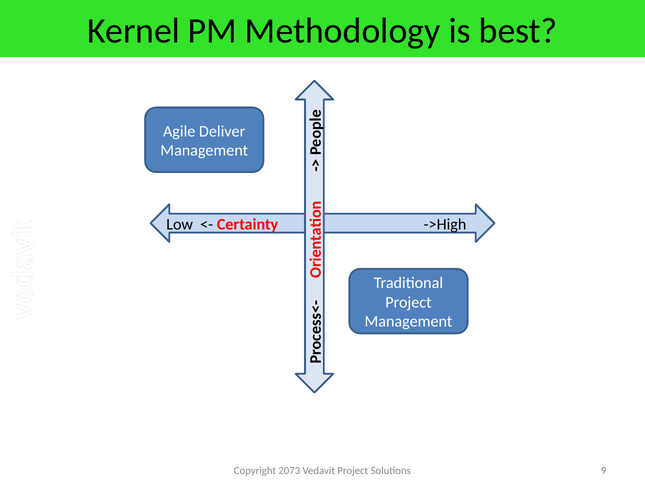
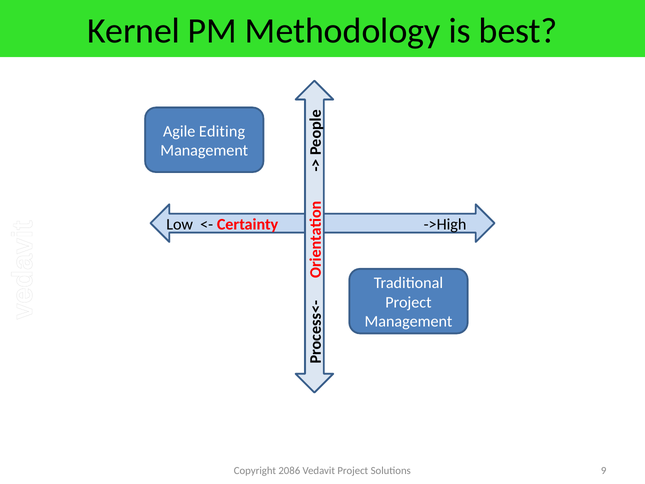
Deliver: Deliver -> Editing (222, 131)
2073: 2073 -> 2086 (289, 471)
